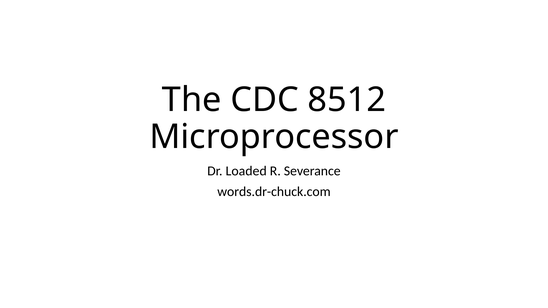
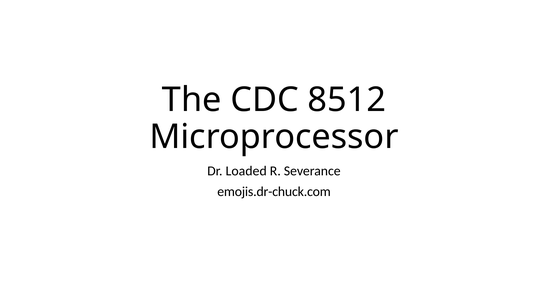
words.dr-chuck.com: words.dr-chuck.com -> emojis.dr-chuck.com (274, 192)
